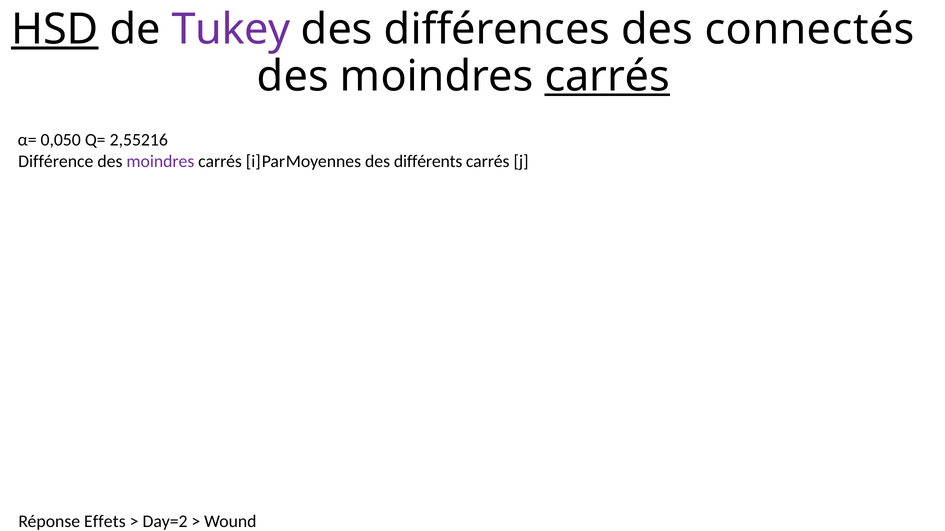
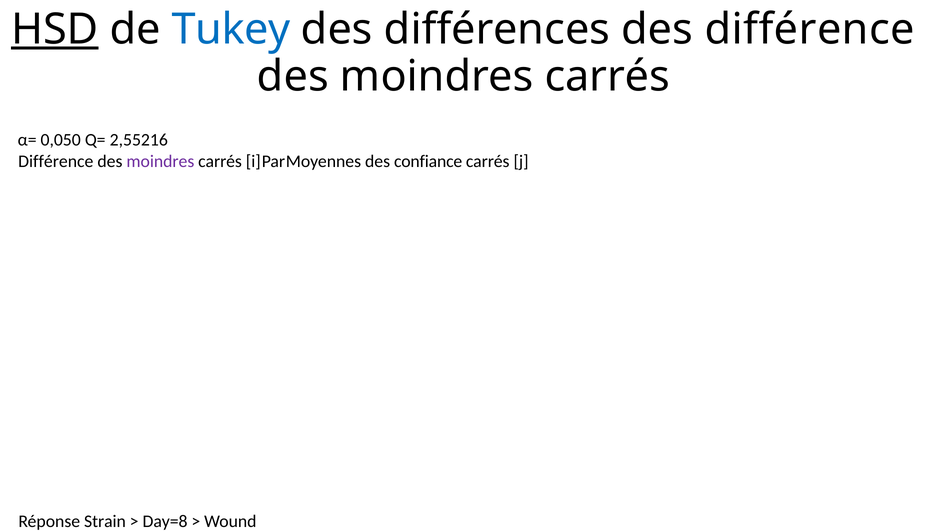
Tukey colour: purple -> blue (231, 29)
des connectés: connectés -> différence (810, 29)
carrés underline: present -> none (607, 76)
différents: différents -> confiance (428, 161)
Effets: Effets -> Strain (105, 522)
Day=2: Day=2 -> Day=8 (165, 522)
